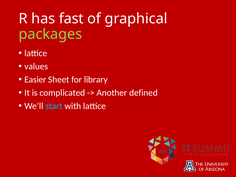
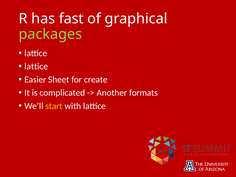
values: values -> lattice (36, 66)
library: library -> create (96, 80)
defined: defined -> formats (144, 93)
start colour: light blue -> yellow (54, 106)
